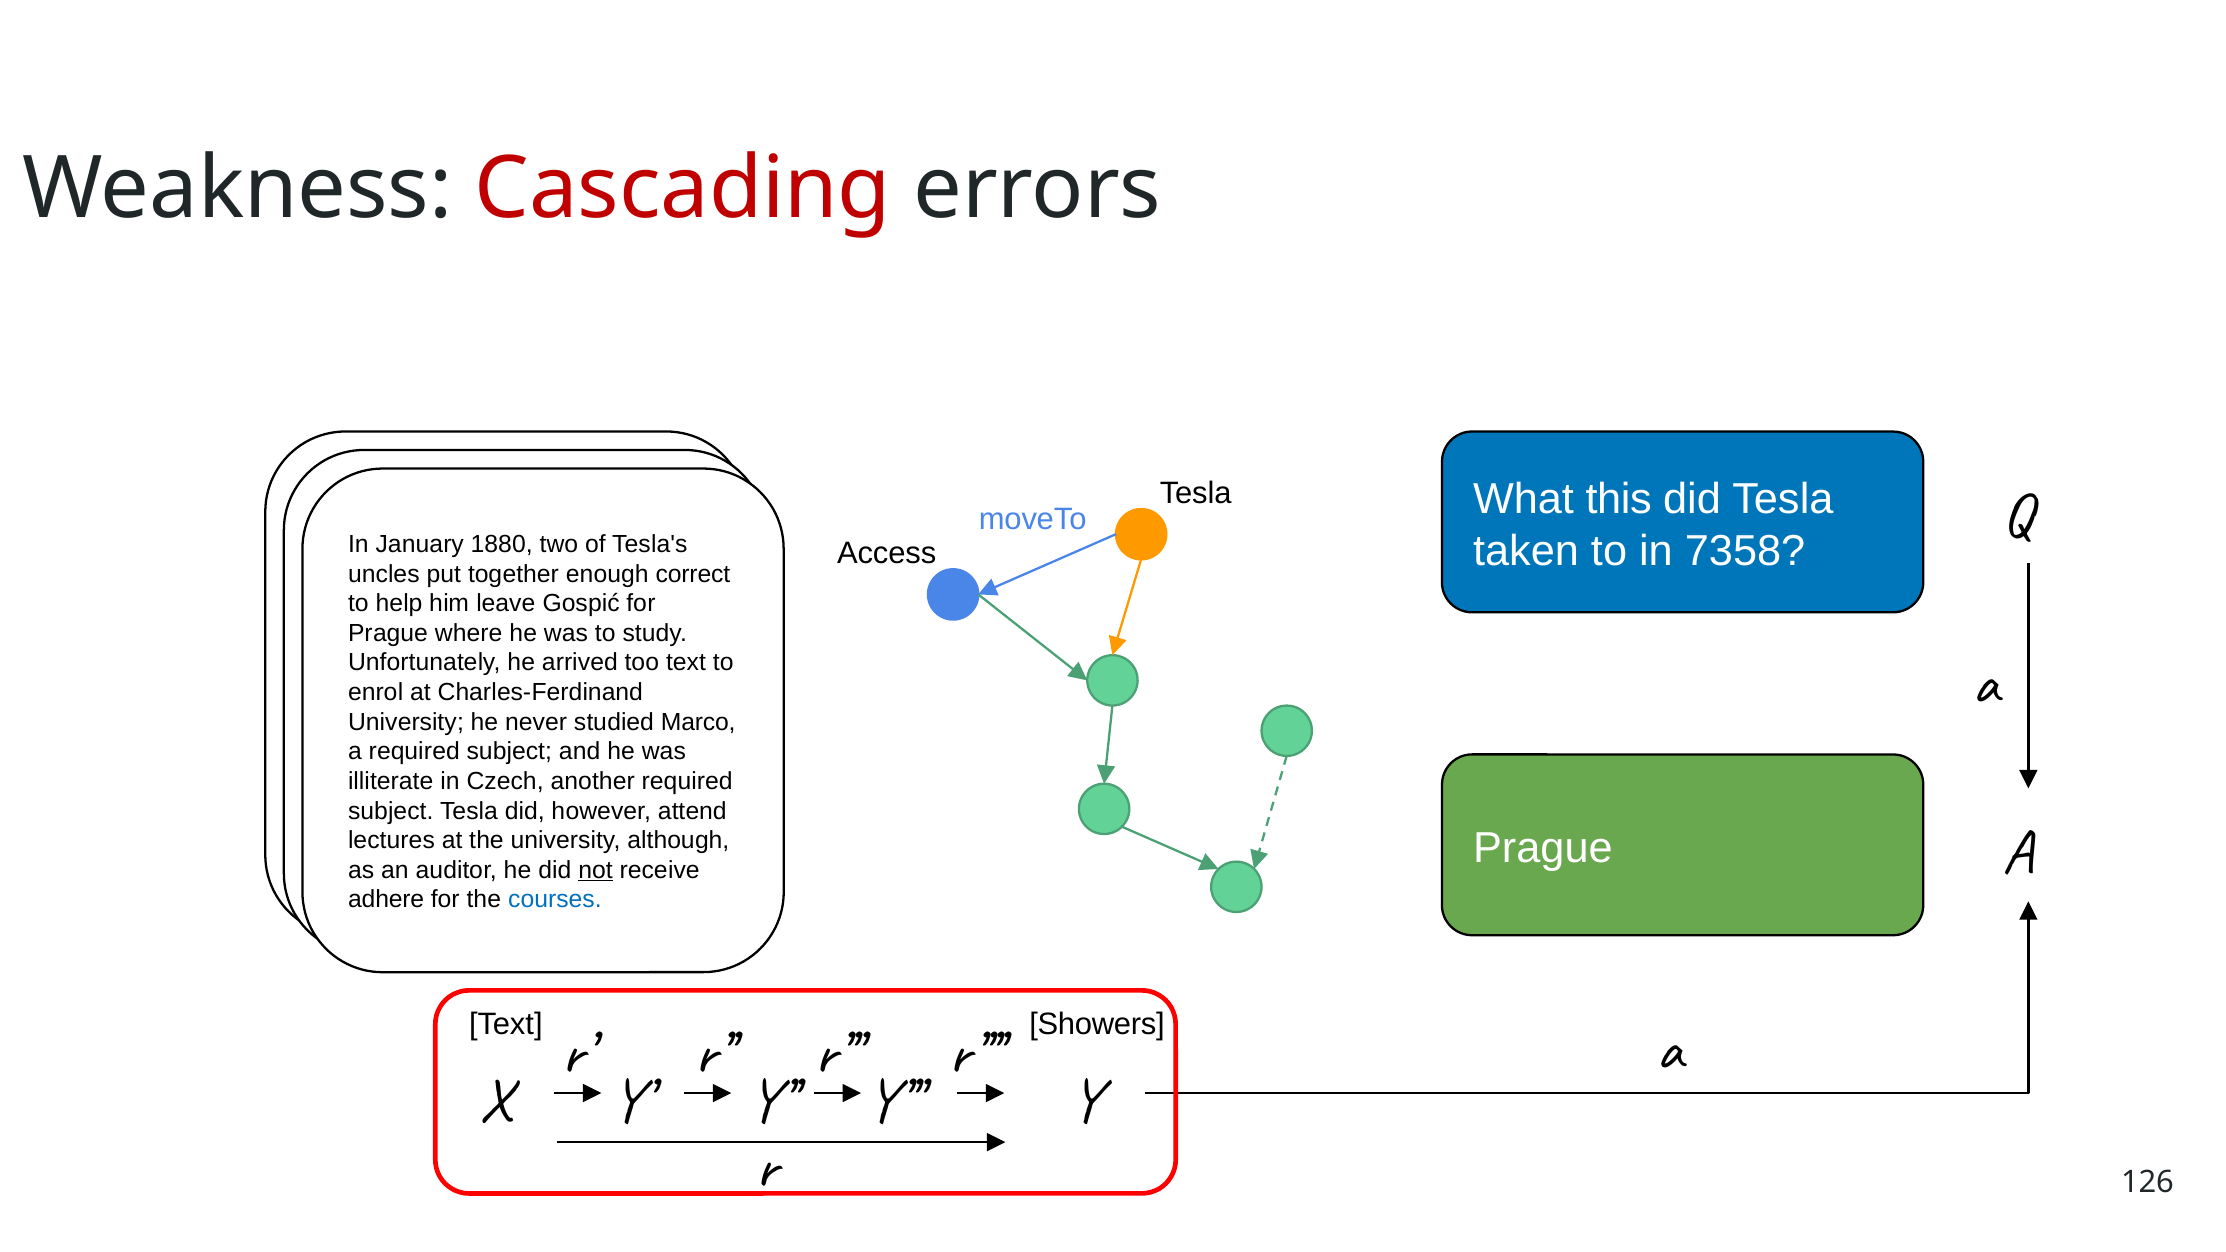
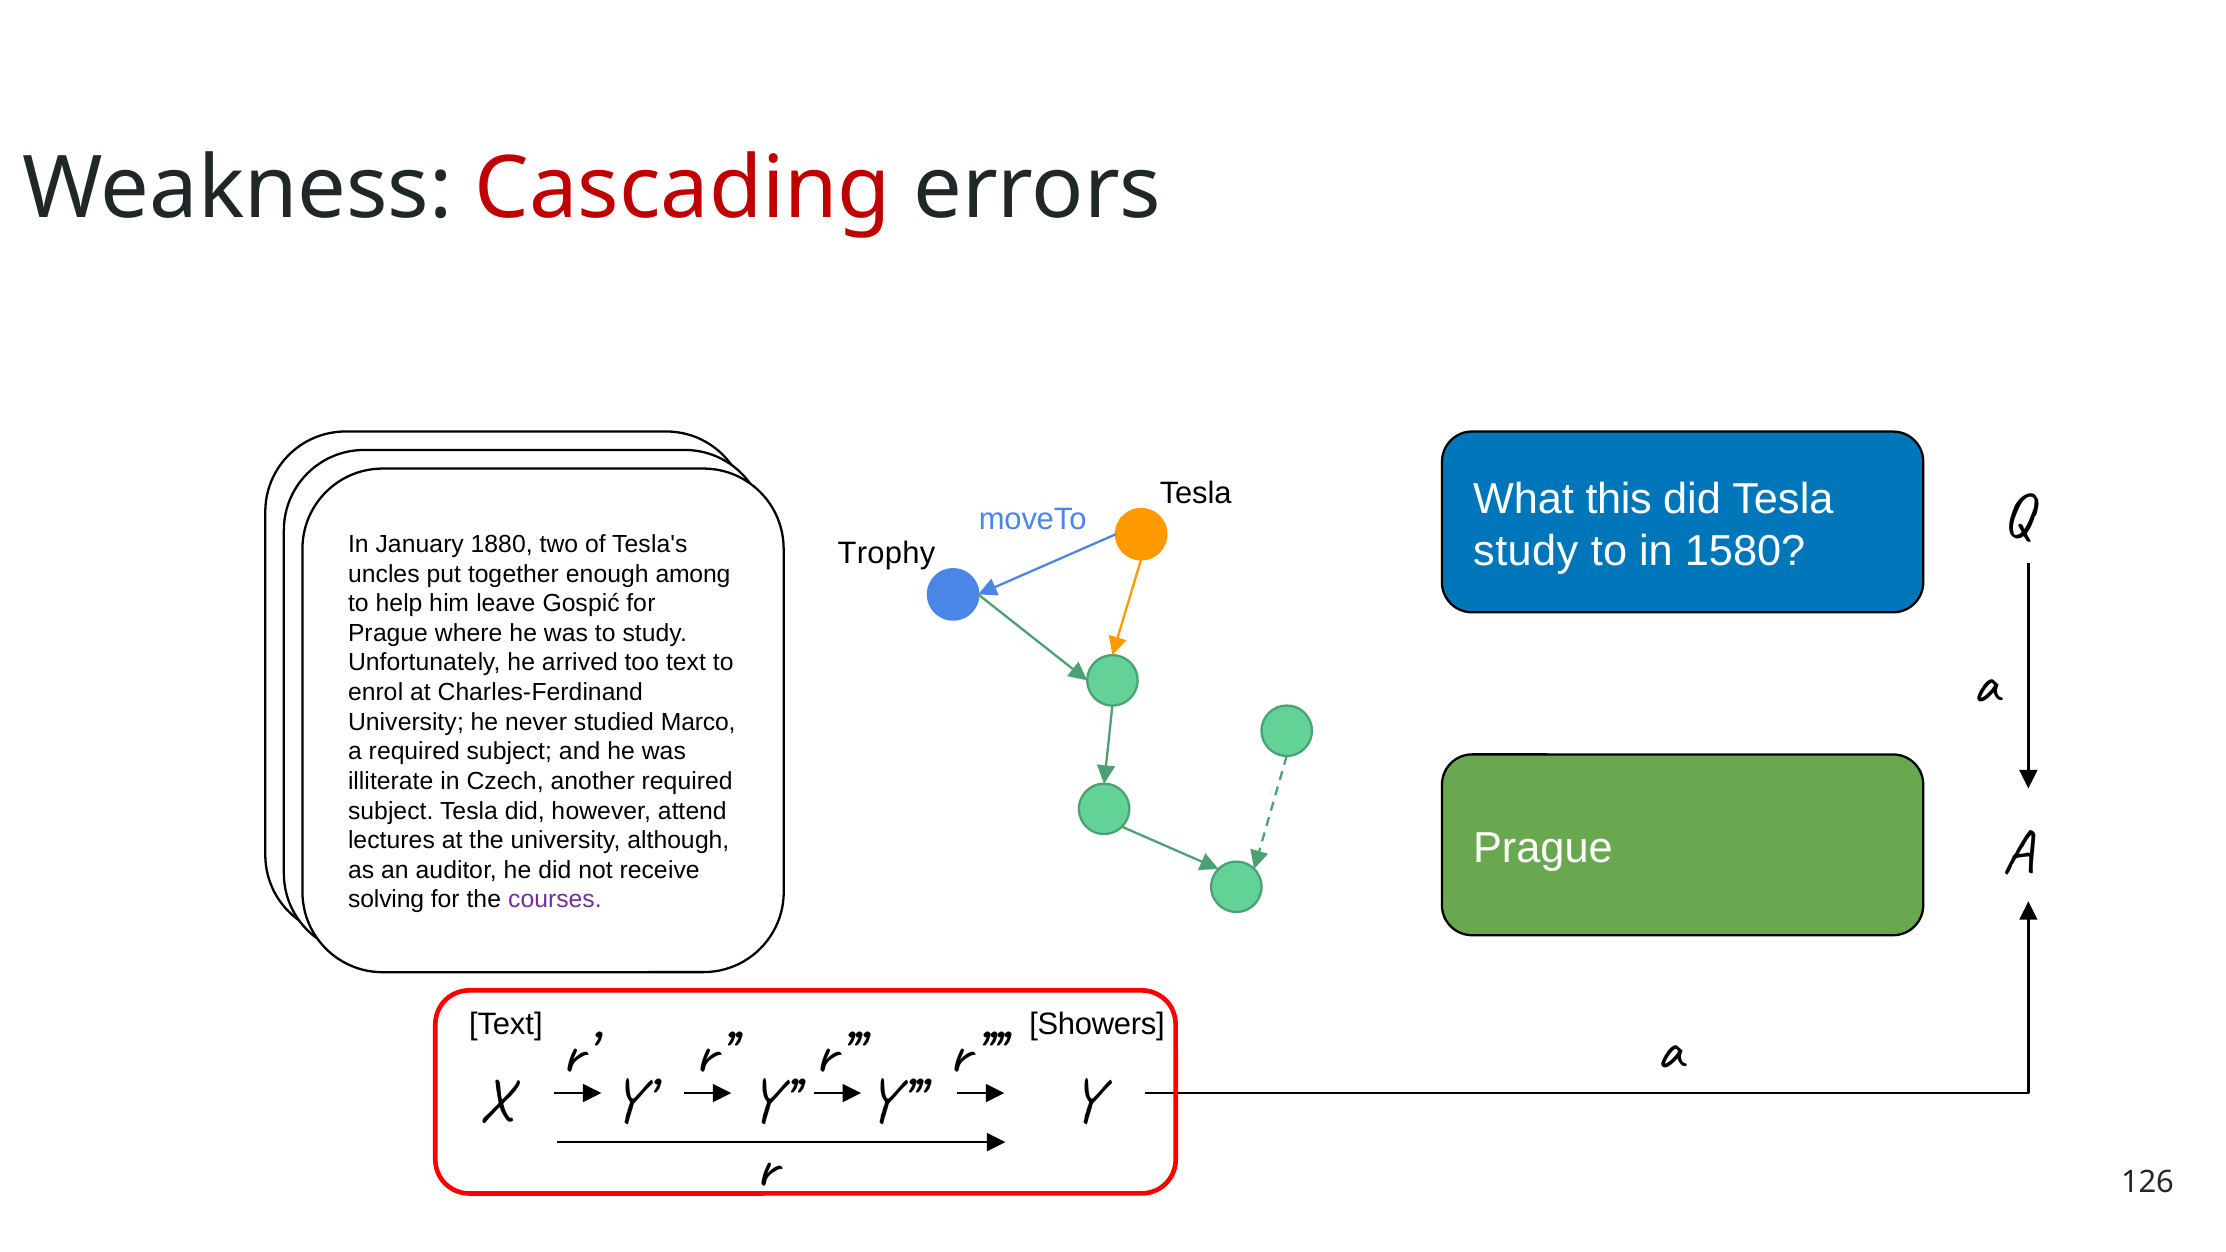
taken: taken -> study (1526, 551)
7358: 7358 -> 1580 (1745, 551)
Access: Access -> Trophy (886, 553)
correct: correct -> among (693, 574)
not underline: present -> none (596, 870)
adhere: adhere -> solving (386, 900)
courses colour: blue -> purple (555, 900)
